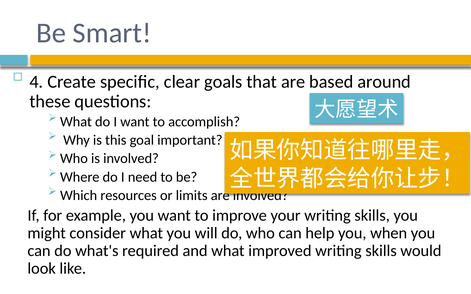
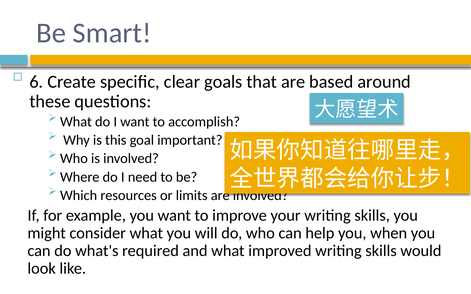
4: 4 -> 6 (36, 82)
